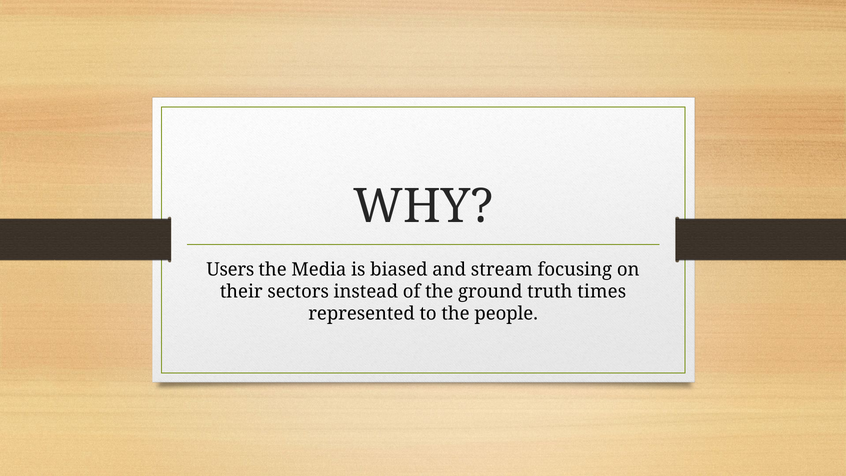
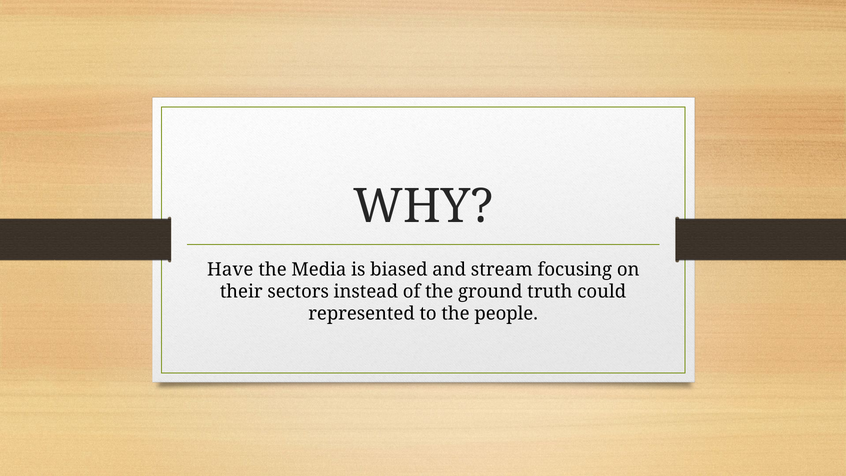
Users: Users -> Have (230, 269)
times: times -> could (602, 292)
